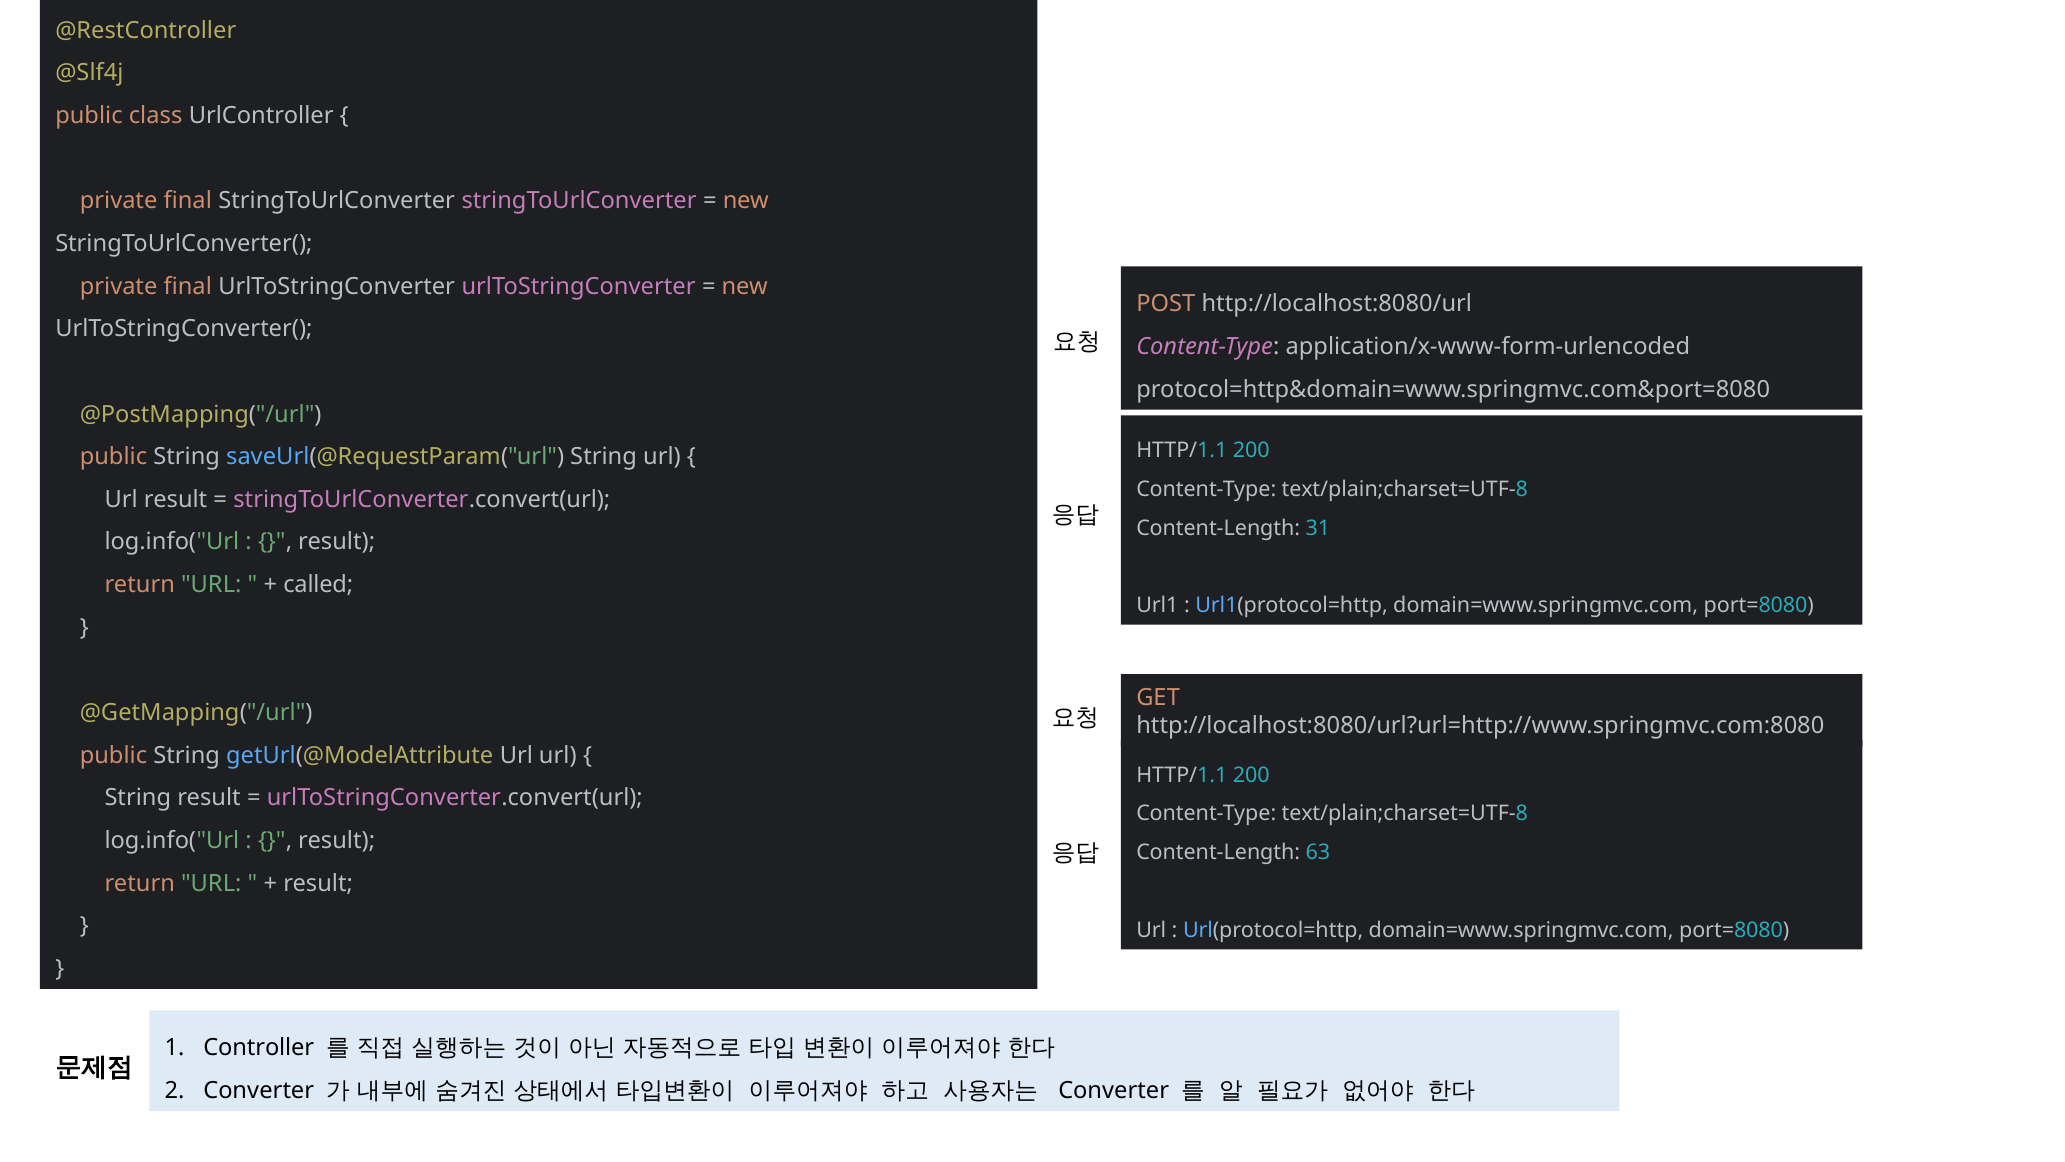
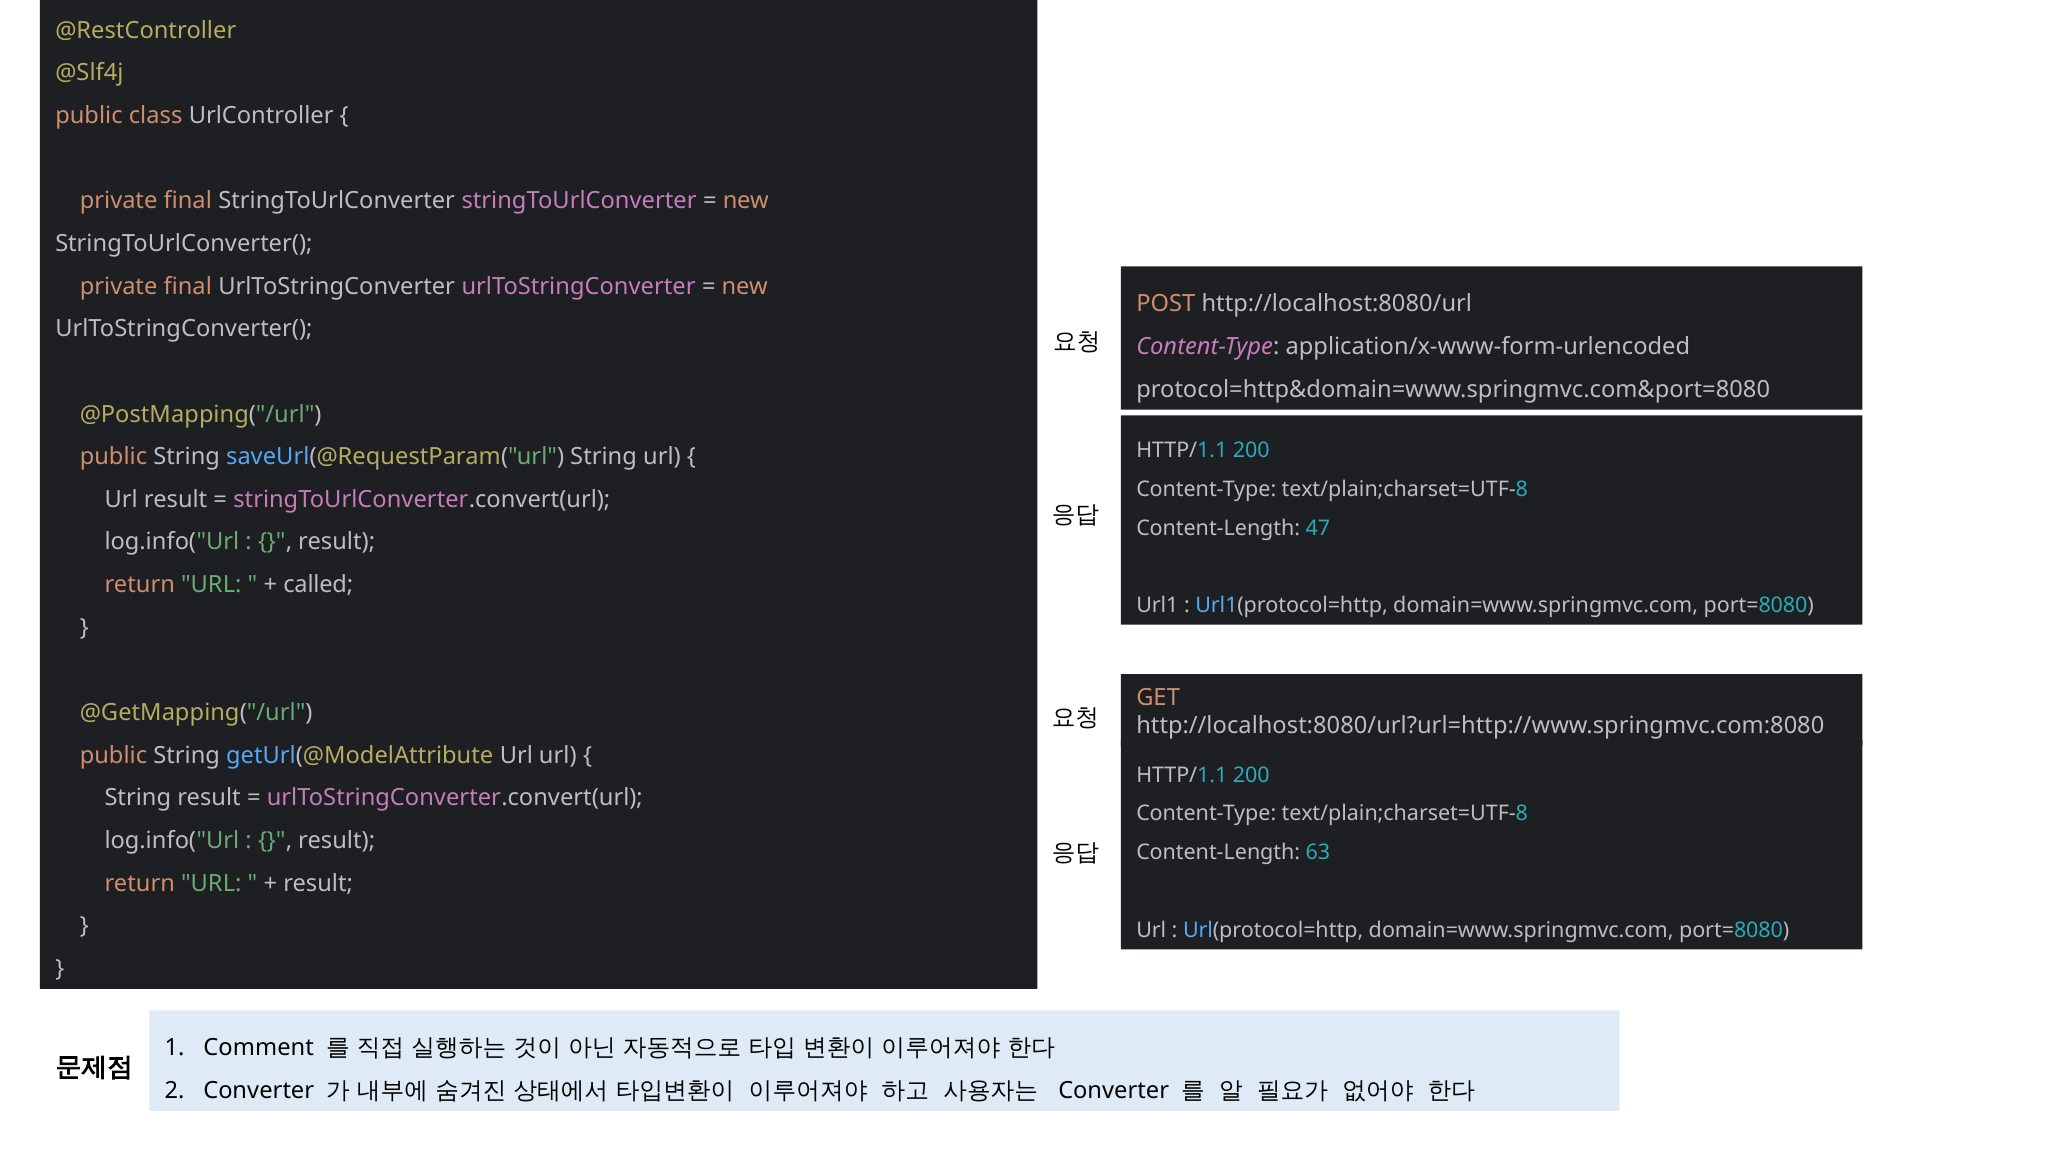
31: 31 -> 47 (1318, 528)
Controller: Controller -> Comment (259, 1048)
